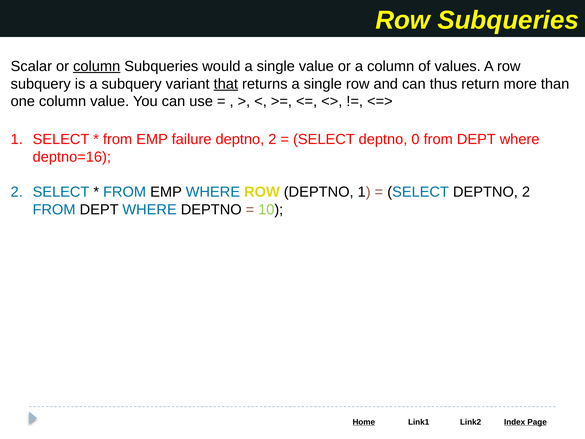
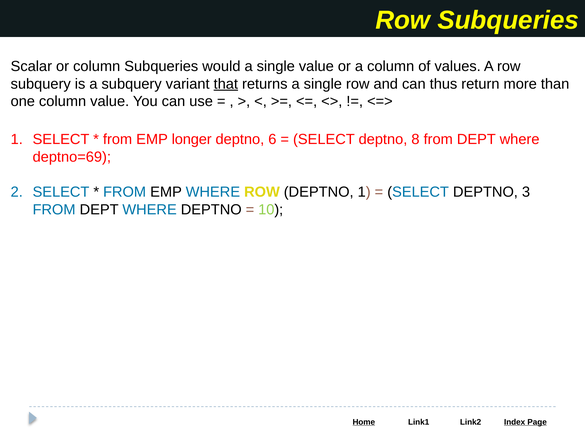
column underline: present -> none (97, 66)
failure: failure -> longer (192, 139)
2: 2 -> 6 (272, 139)
0: 0 -> 8 (415, 139)
deptno=16: deptno=16 -> deptno=69 (72, 157)
SELECT DEPTNO 2: 2 -> 3 (526, 192)
